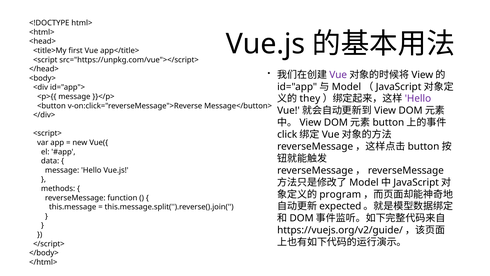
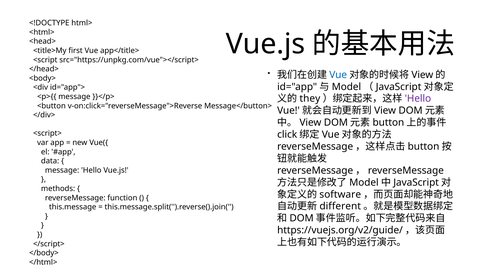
Vue colour: purple -> blue (338, 75)
program: program -> software (340, 194)
expected: expected -> different (340, 206)
